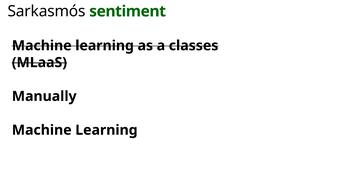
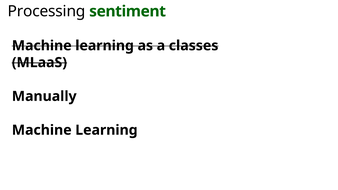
Sarkasmós: Sarkasmós -> Processing (47, 11)
